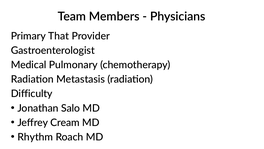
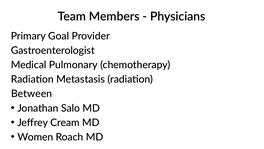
That: That -> Goal (59, 36)
Difficulty: Difficulty -> Between (32, 93)
Rhythm: Rhythm -> Women (35, 137)
